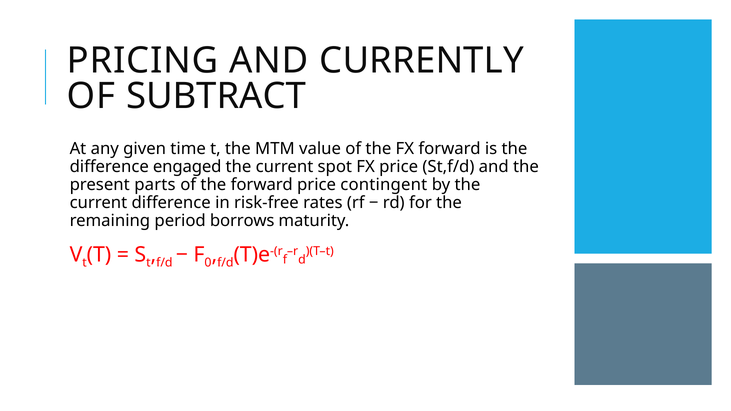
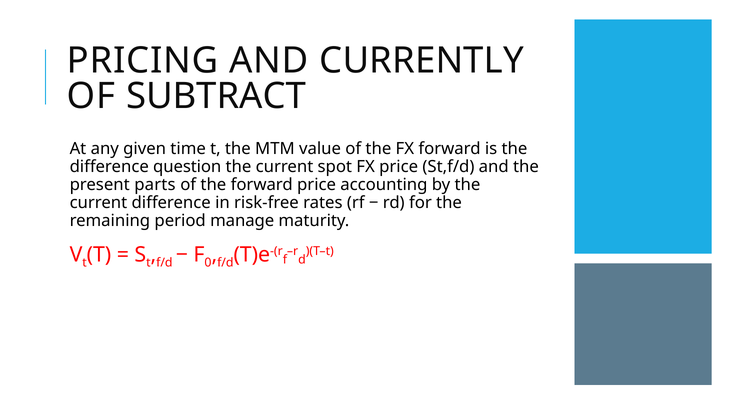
engaged: engaged -> question (187, 167)
contingent: contingent -> accounting (384, 185)
borrows: borrows -> manage (242, 221)
